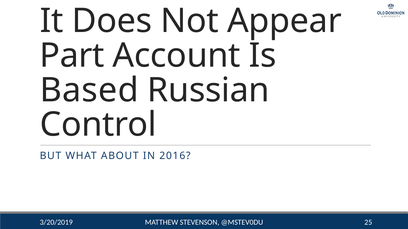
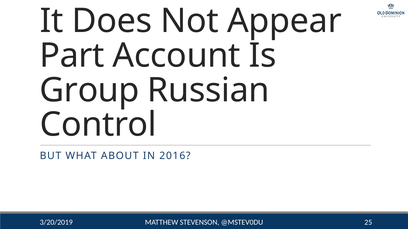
Based: Based -> Group (90, 90)
